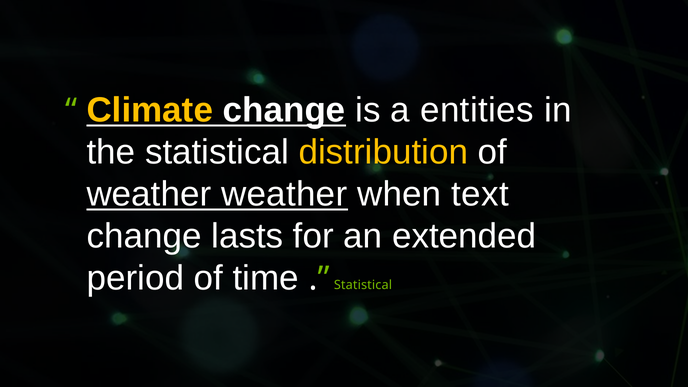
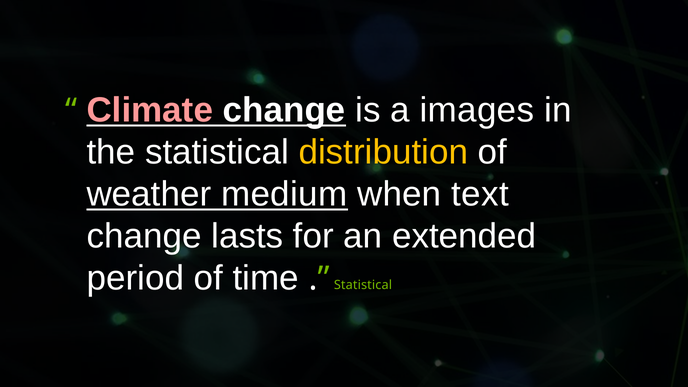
Climate colour: yellow -> pink (150, 110)
entities: entities -> images (477, 110)
weather weather: weather -> medium (284, 194)
